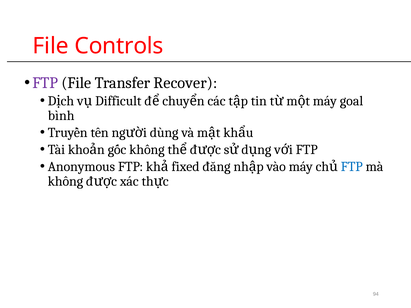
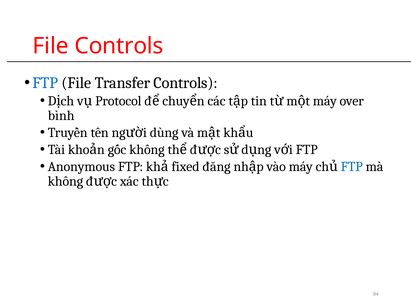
FTP colour: purple -> blue (45, 83)
Transfer Recover: Recover -> Controls (186, 83)
Difficult: Difficult -> Protocol (118, 101)
goal: goal -> over (352, 101)
